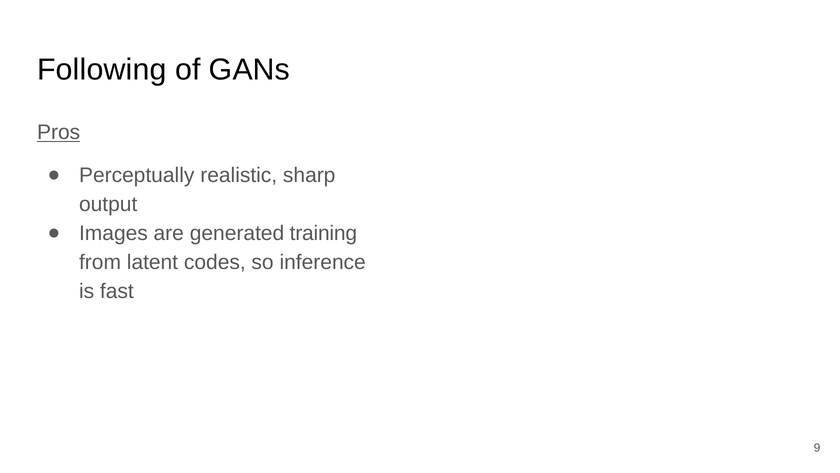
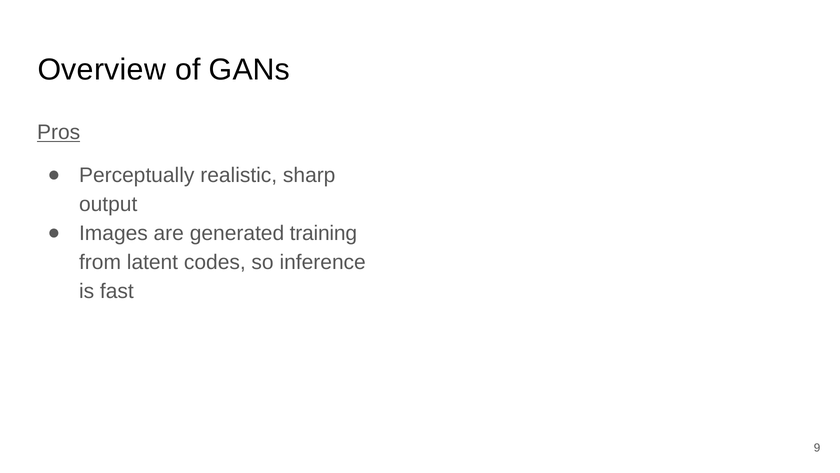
Following: Following -> Overview (102, 70)
